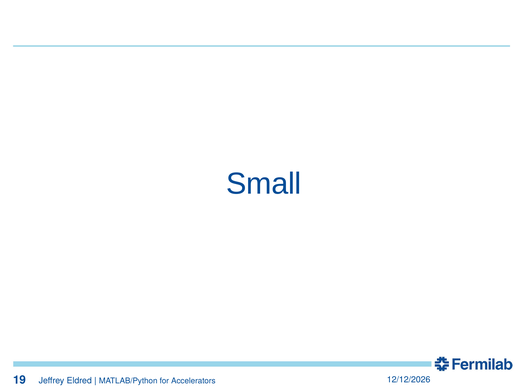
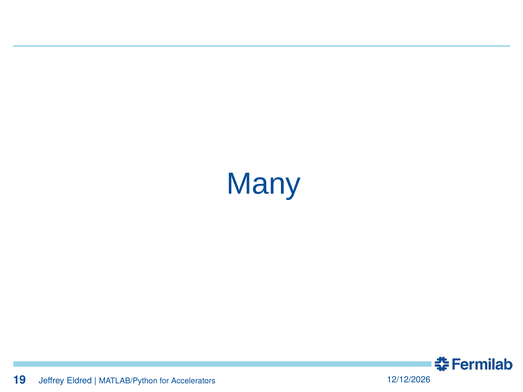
Small: Small -> Many (264, 184)
